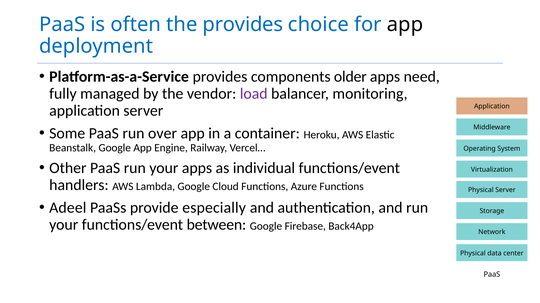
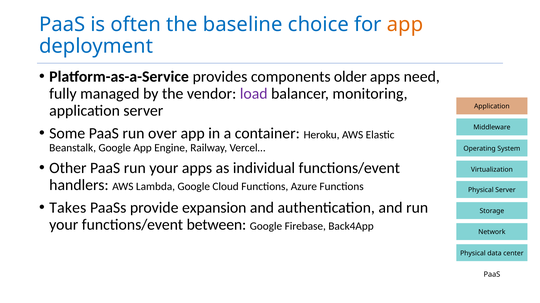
the provides: provides -> baseline (243, 25)
app colour: black -> orange (405, 25)
Adeel: Adeel -> Takes (68, 208)
especially: especially -> expansion (214, 208)
